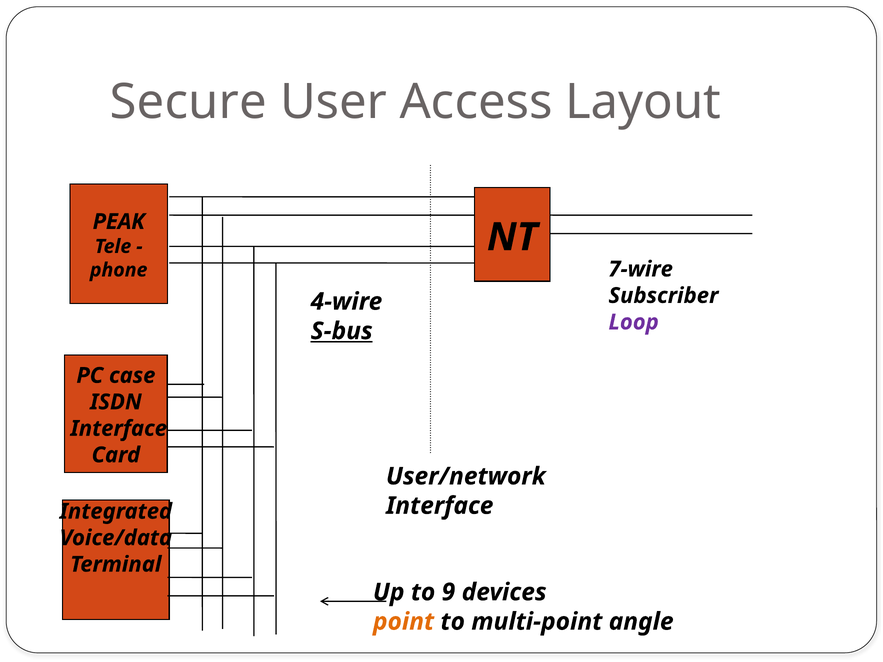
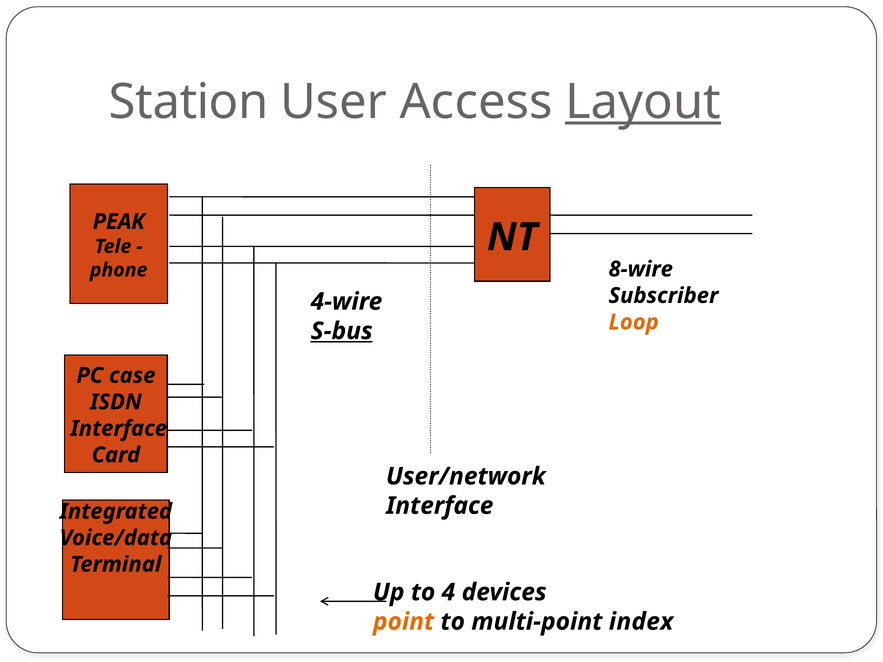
Secure: Secure -> Station (189, 102)
Layout underline: none -> present (643, 102)
7-wire: 7-wire -> 8-wire (641, 269)
Loop colour: purple -> orange (634, 322)
9: 9 -> 4 (448, 592)
angle: angle -> index (641, 622)
